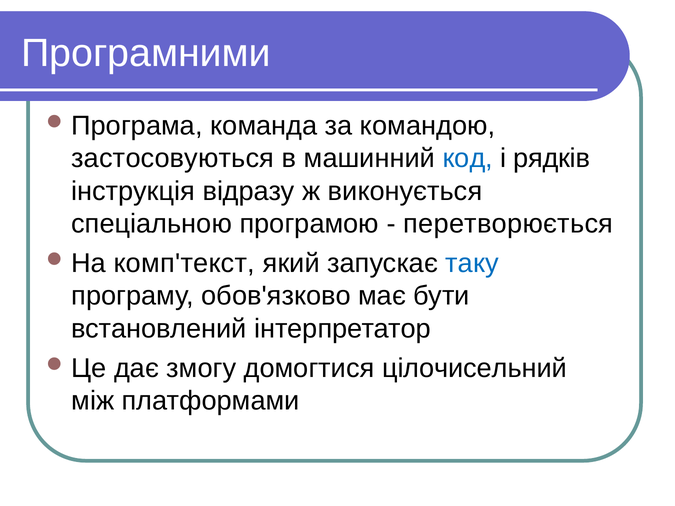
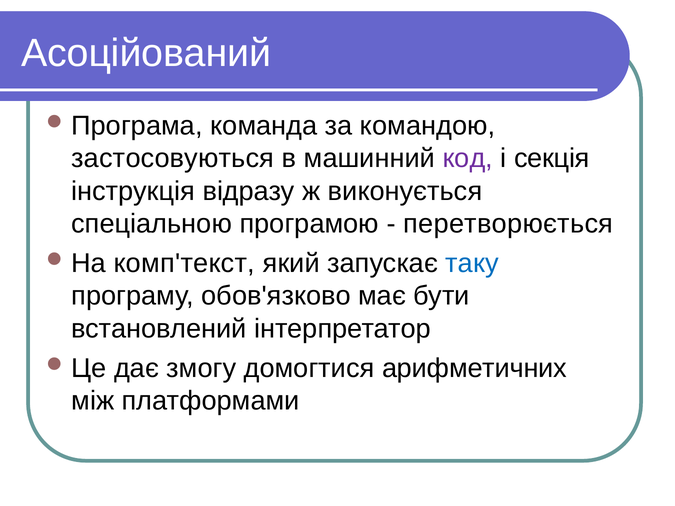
Програмними: Програмними -> Асоційований (146, 53)
код colour: blue -> purple (468, 159)
рядків: рядків -> секція (552, 159)
цілочисельний: цілочисельний -> арифметичних (475, 368)
